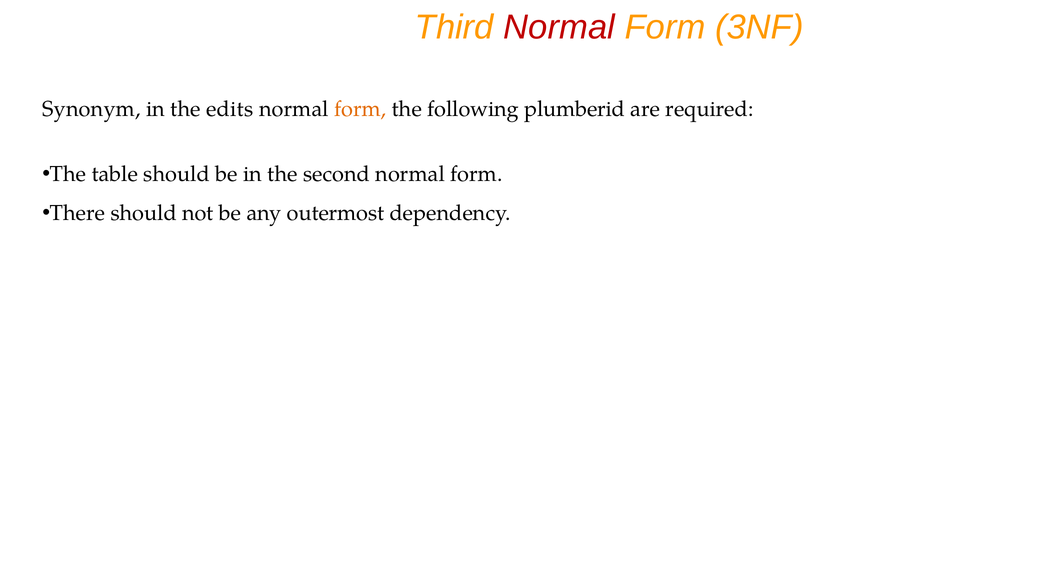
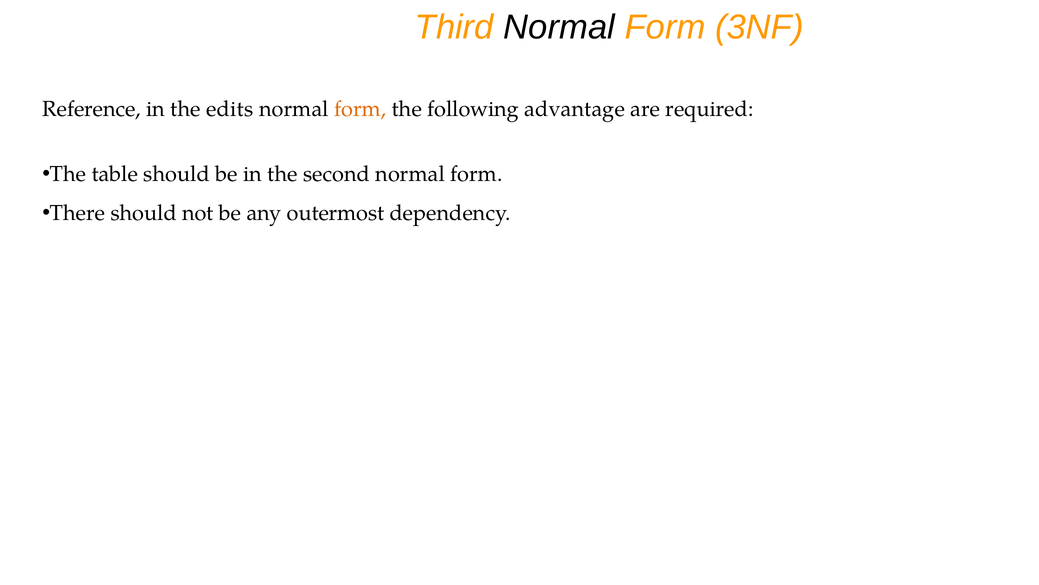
Normal colour: red -> black (559, 27)
Synonym: Synonym -> Reference (92, 109)
plumberid: plumberid -> advantage (575, 109)
